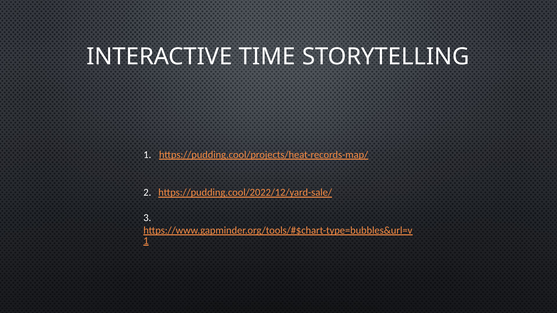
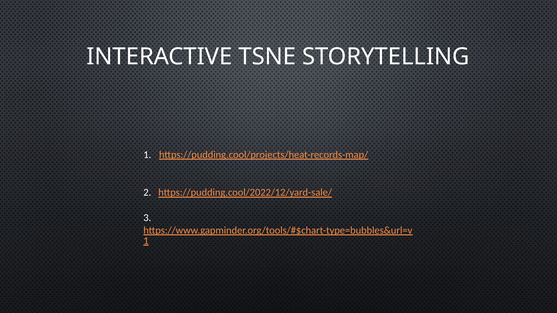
TIME: TIME -> TSNE (267, 57)
